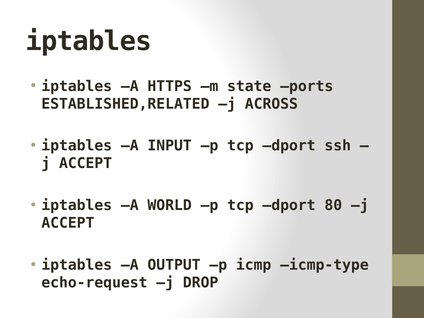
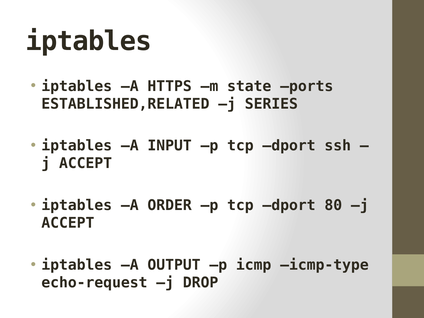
ACROSS: ACROSS -> SERIES (271, 104)
WORLD: WORLD -> ORDER (170, 205)
